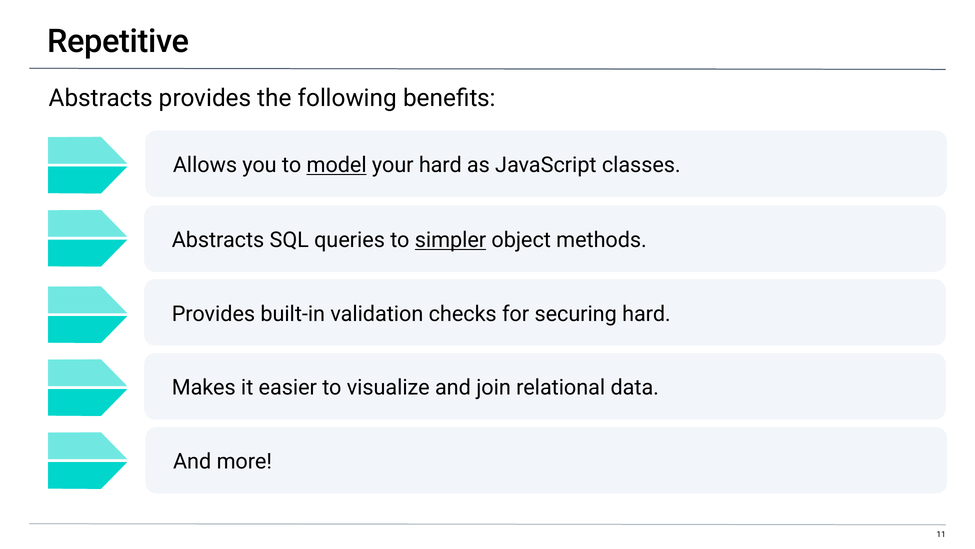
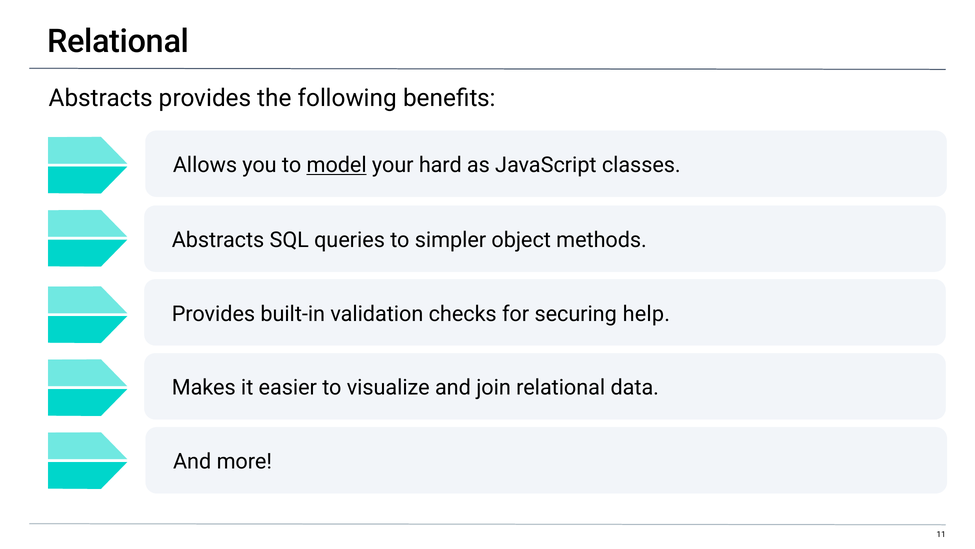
Repetitive: Repetitive -> Relational (118, 41)
simpler underline: present -> none (450, 240)
securing hard: hard -> help (646, 314)
